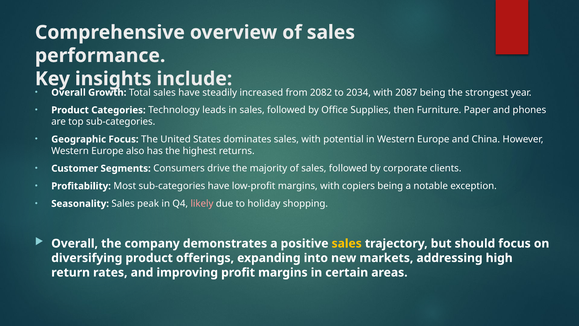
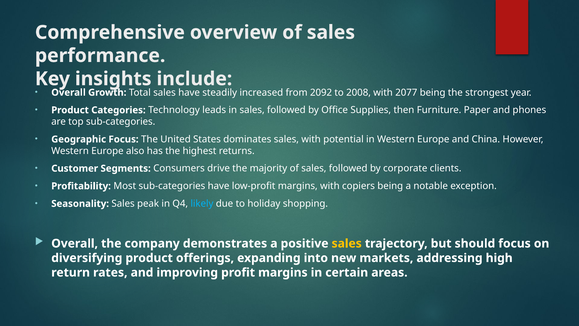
2082: 2082 -> 2092 (321, 92)
2034: 2034 -> 2008 (359, 92)
2087: 2087 -> 2077 (406, 92)
likely colour: pink -> light blue (202, 203)
